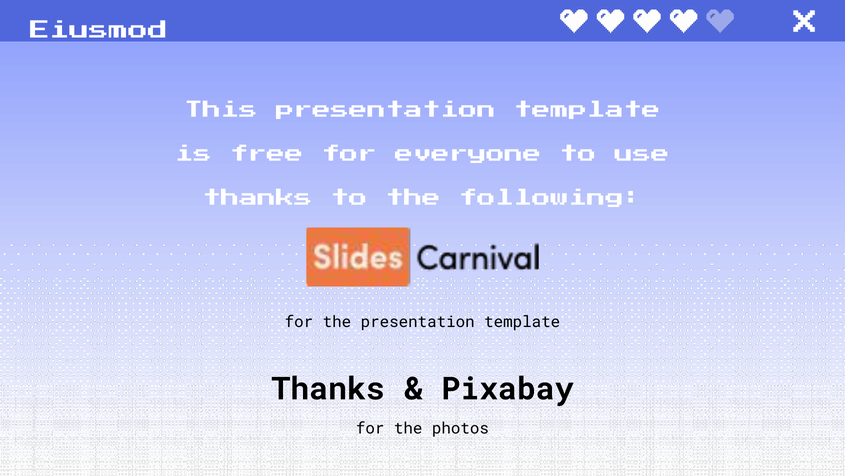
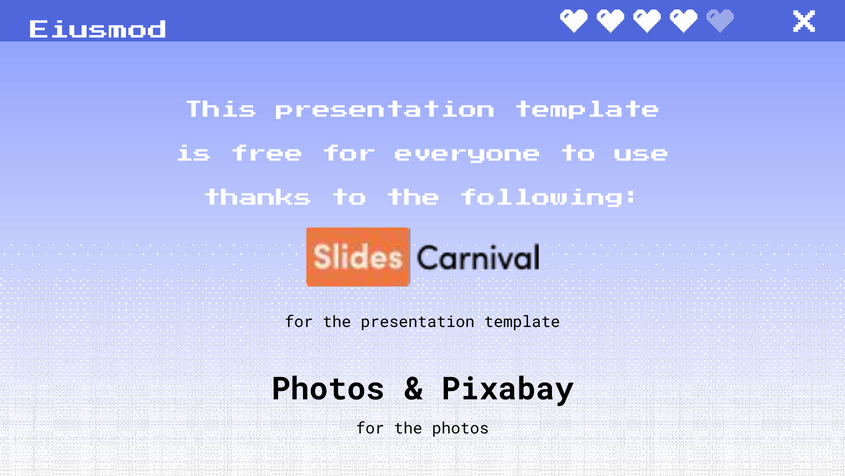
Thanks: Thanks -> Photos (328, 388)
